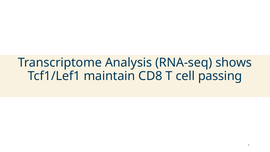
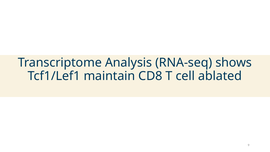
passing: passing -> ablated (220, 76)
